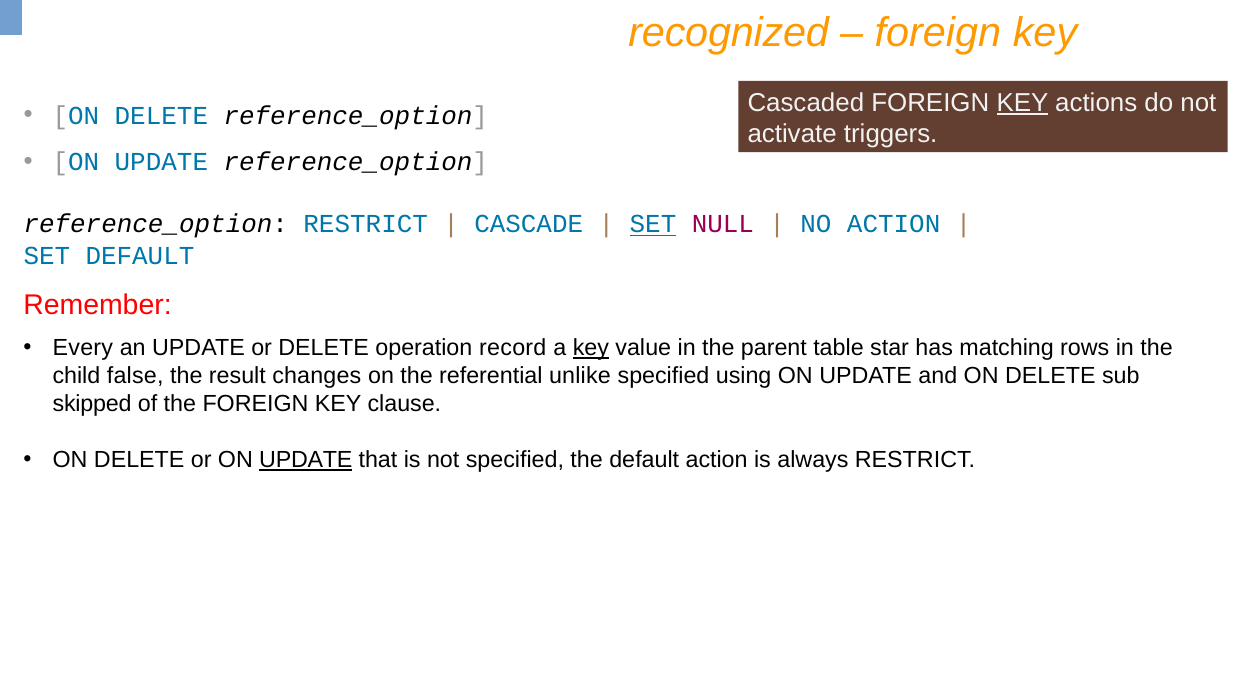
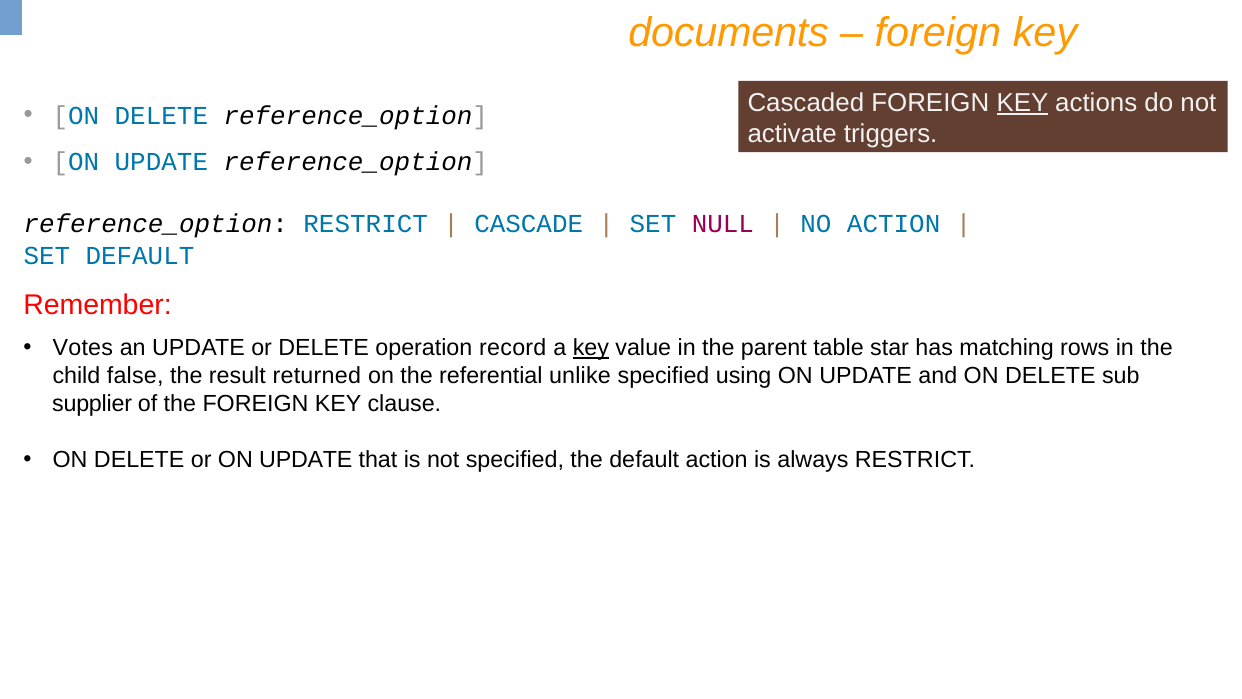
recognized: recognized -> documents (729, 32)
SET underline: present -> none (653, 224)
Every: Every -> Votes (83, 348)
changes: changes -> returned (317, 376)
skipped: skipped -> supplier (92, 404)
UPDATE underline: present -> none (306, 460)
